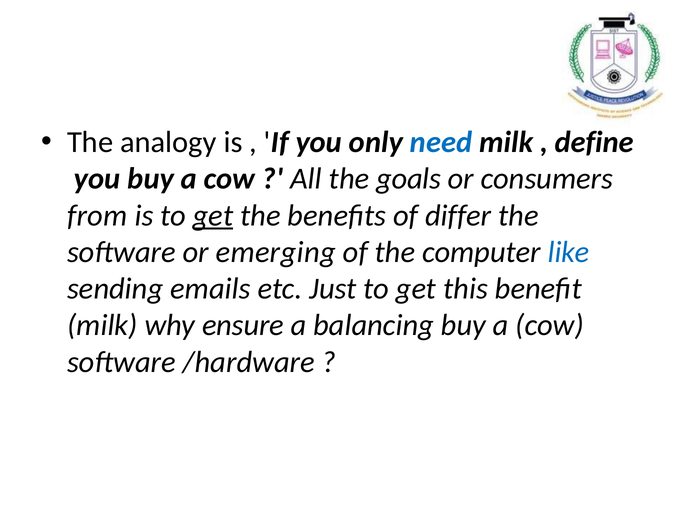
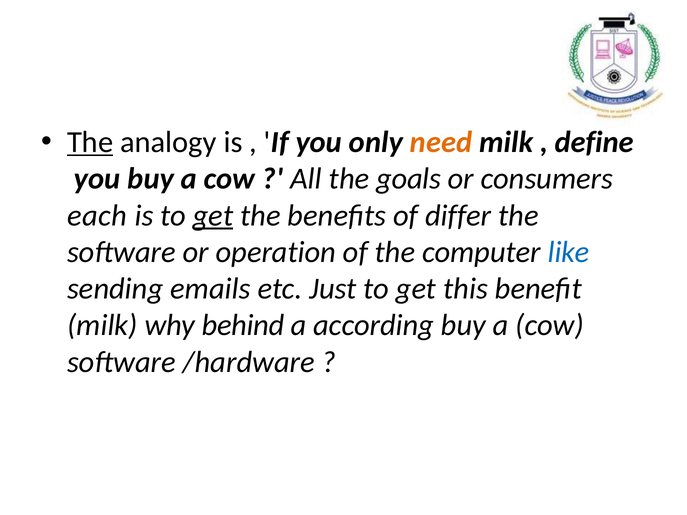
The underline: none -> present (90, 142)
need colour: blue -> orange (441, 142)
from: from -> each (97, 216)
emerging: emerging -> operation (276, 252)
ensure: ensure -> behind (243, 325)
balancing: balancing -> according (374, 325)
